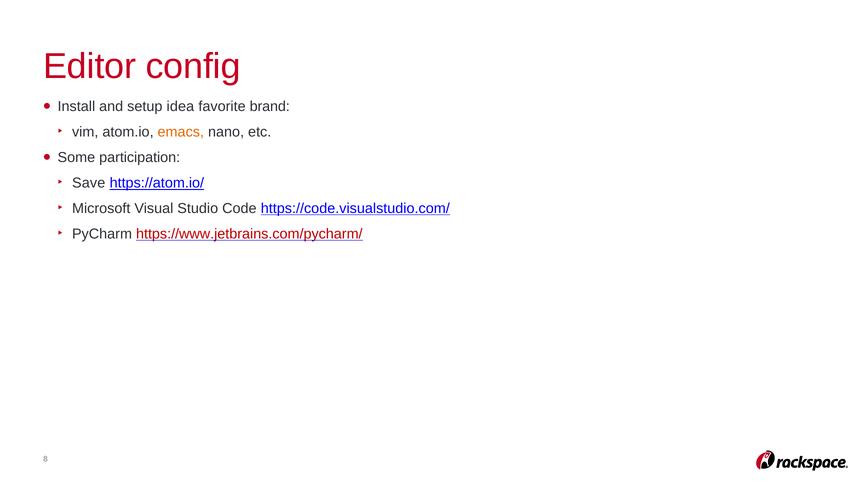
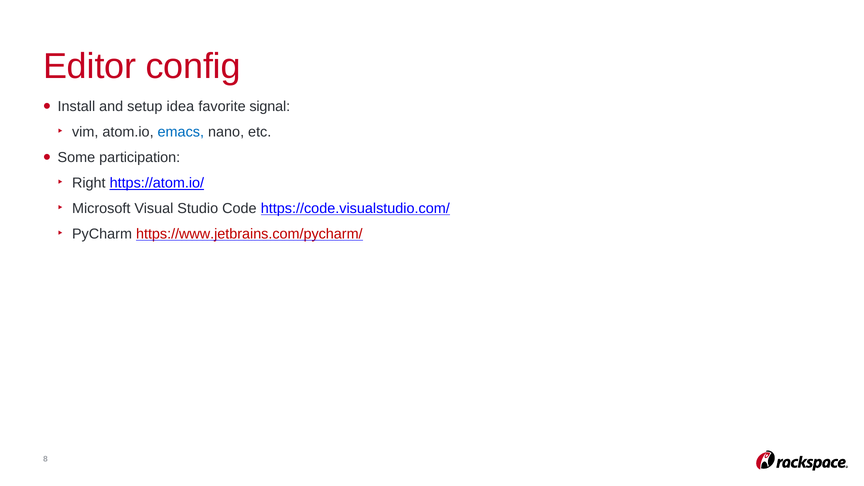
brand: brand -> signal (270, 107)
emacs colour: orange -> blue (181, 132)
Save: Save -> Right (89, 183)
